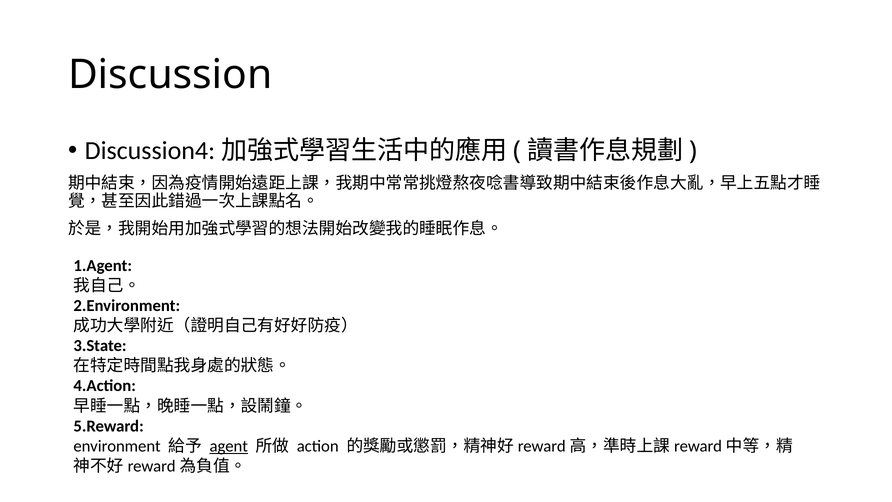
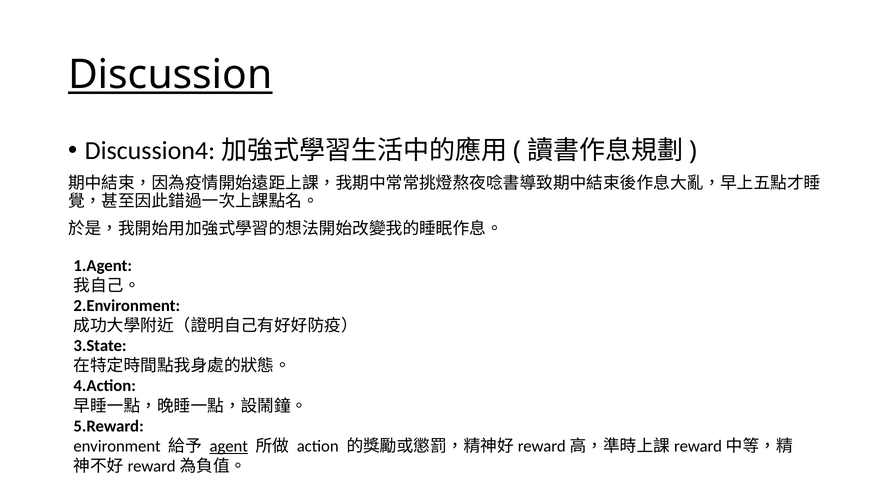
Discussion underline: none -> present (170, 75)
